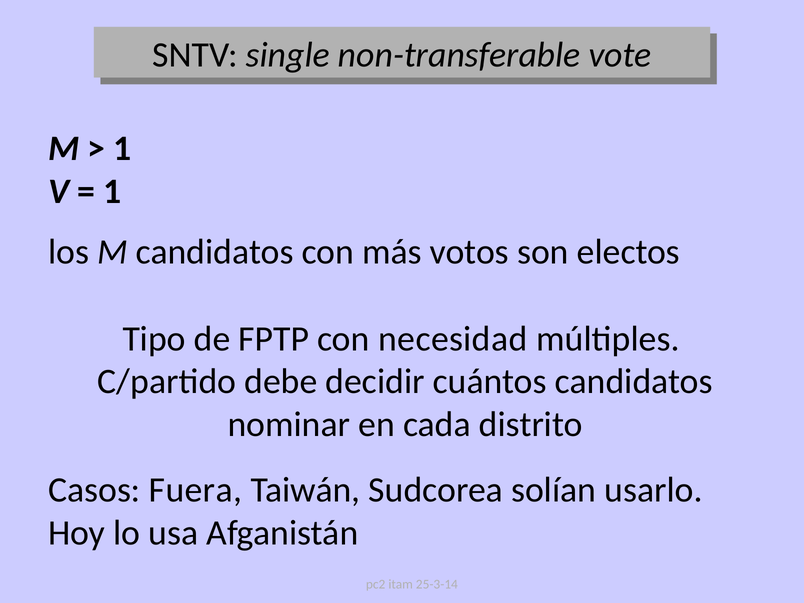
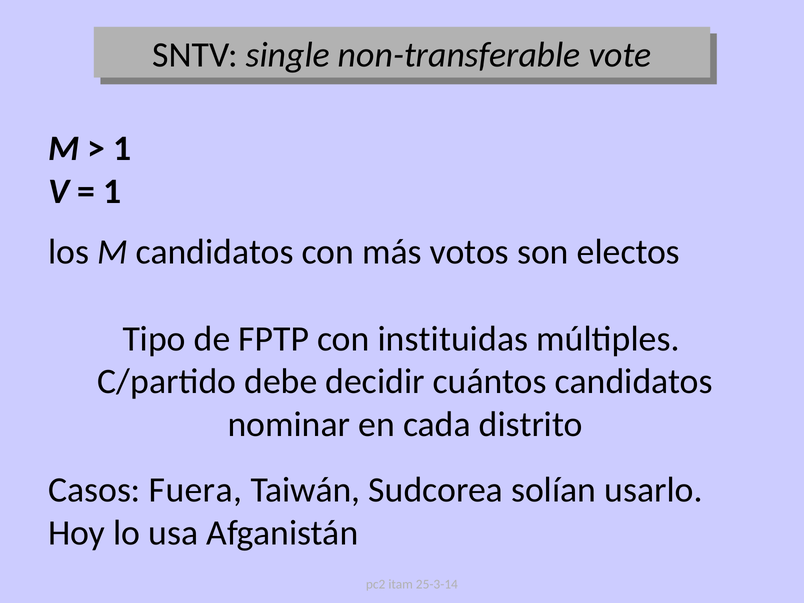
necesidad: necesidad -> instituidas (453, 339)
